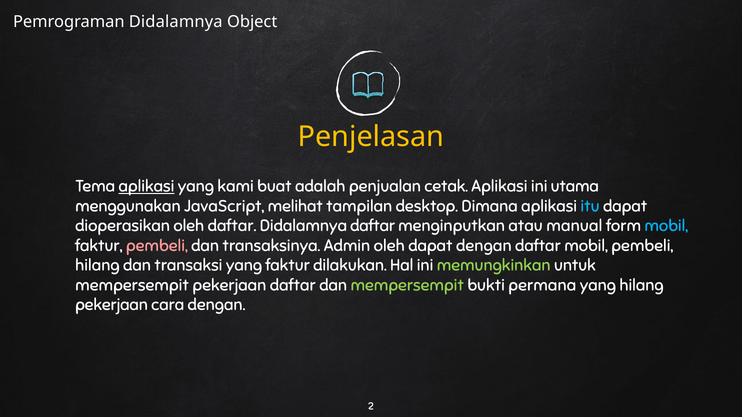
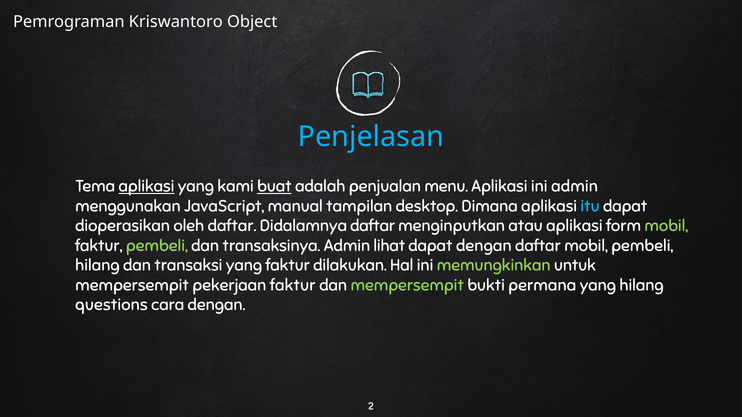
Pemrograman Didalamnya: Didalamnya -> Kriswantoro (176, 22)
Penjelasan colour: yellow -> light blue (371, 137)
buat underline: none -> present (274, 187)
cetak: cetak -> menu (446, 187)
ini utama: utama -> admin (575, 187)
melihat: melihat -> manual (295, 206)
atau manual: manual -> aplikasi (574, 226)
mobil colour: light blue -> light green (666, 226)
pembeli colour: pink -> light green (157, 246)
Admin oleh: oleh -> lihat (389, 246)
pekerjaan daftar: daftar -> faktur (293, 285)
pekerjaan: pekerjaan -> questions (111, 305)
